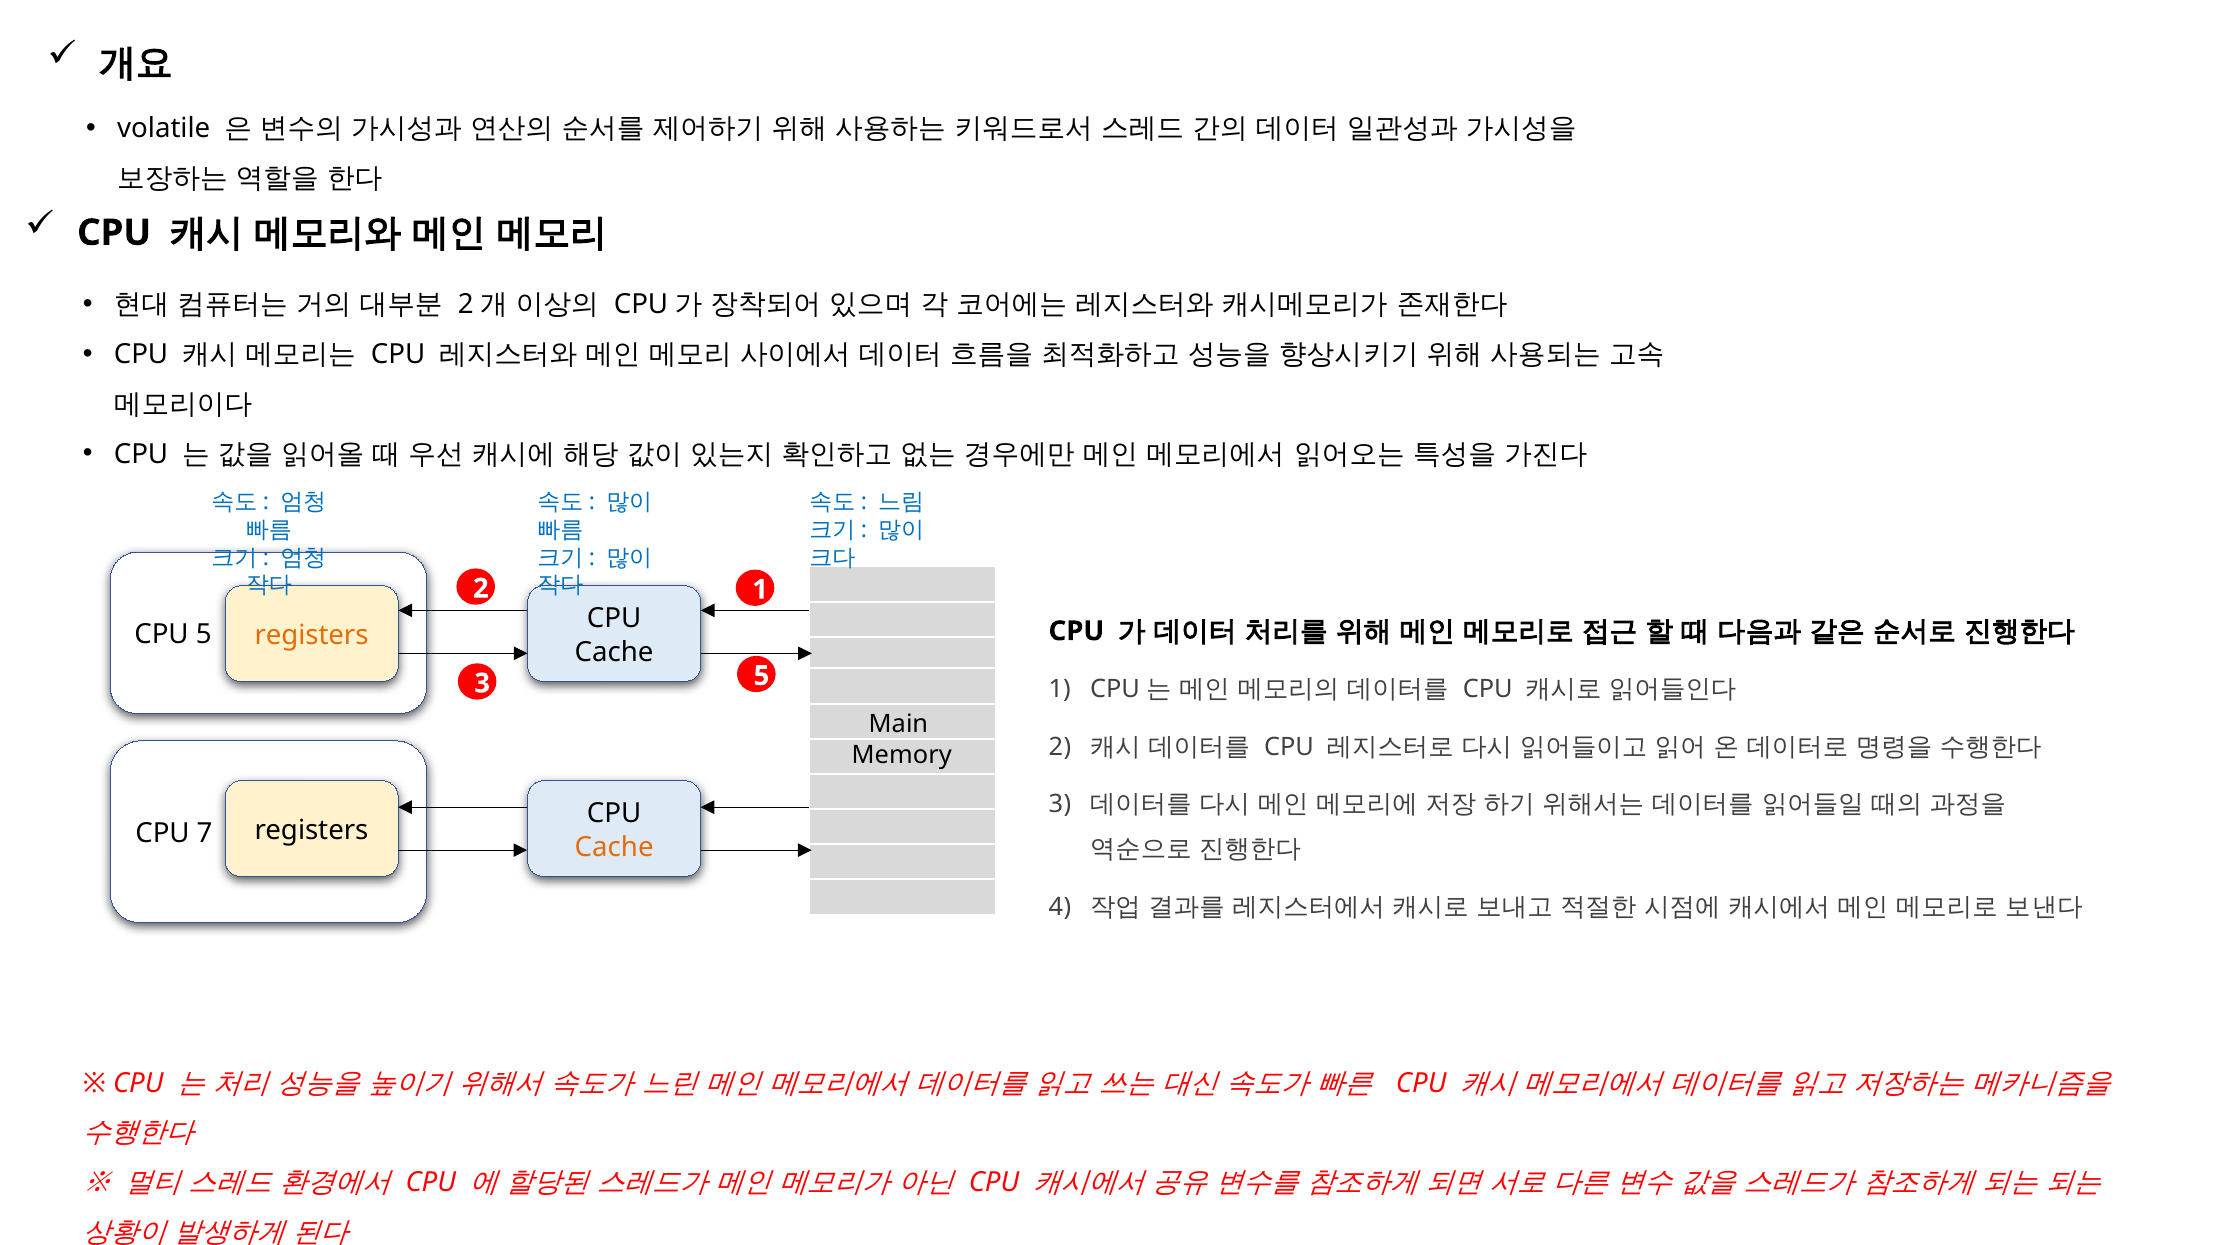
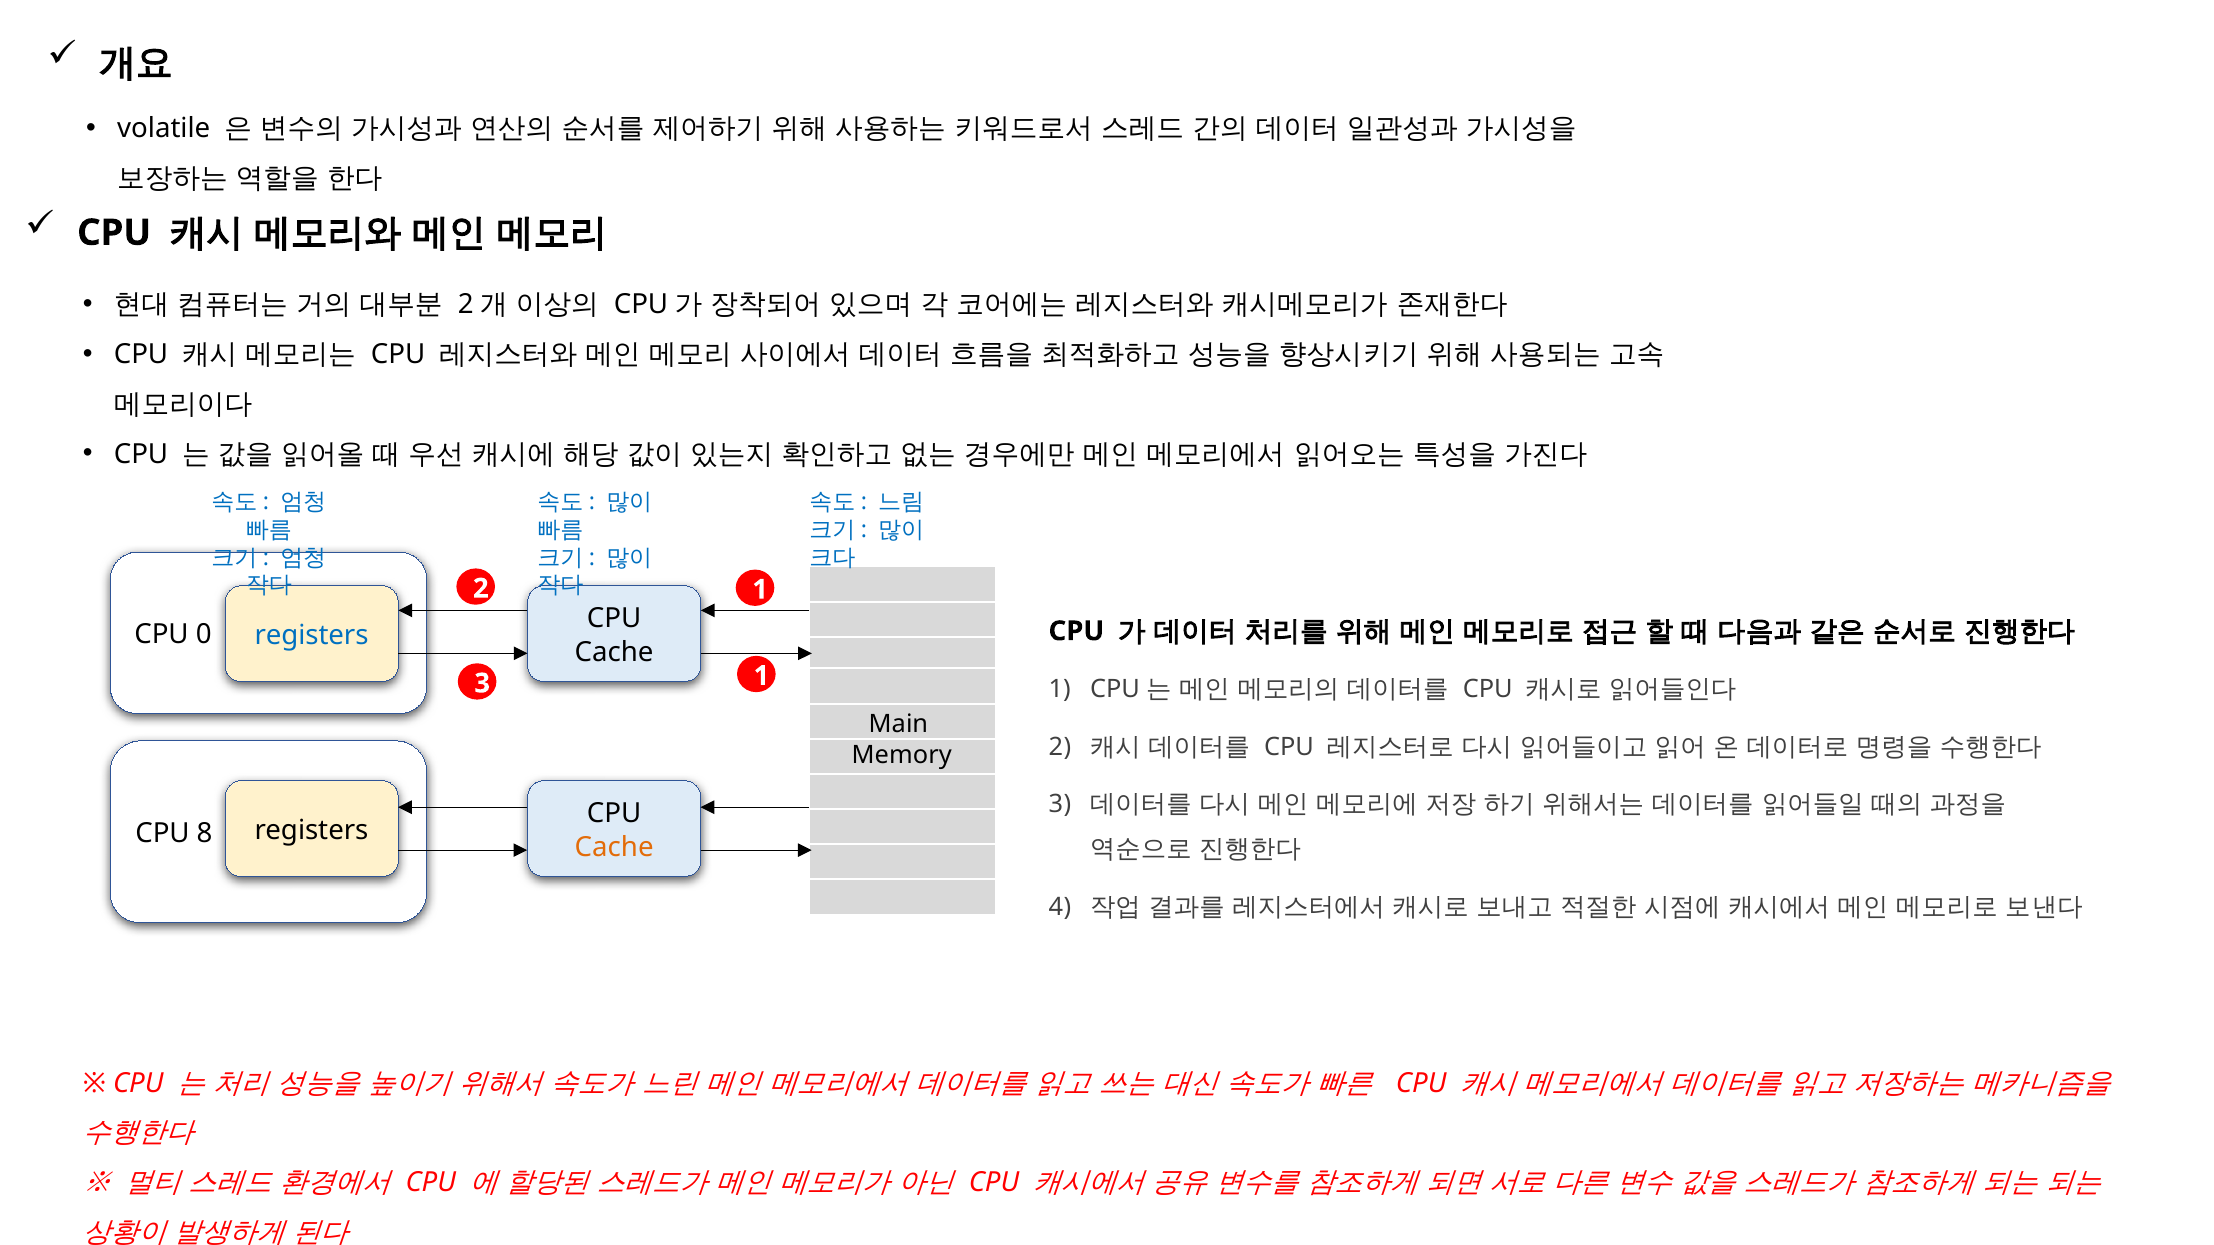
CPU 5: 5 -> 0 (204, 635)
registers colour: orange -> blue (312, 636)
3 5: 5 -> 1 (761, 676)
7: 7 -> 8 (205, 834)
